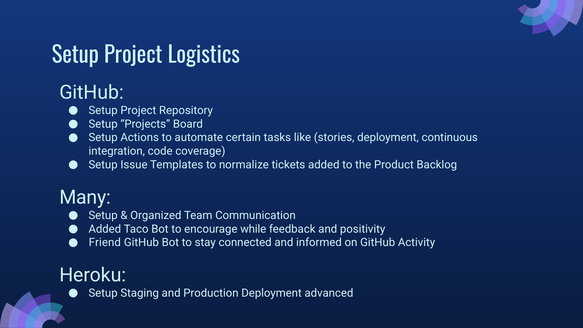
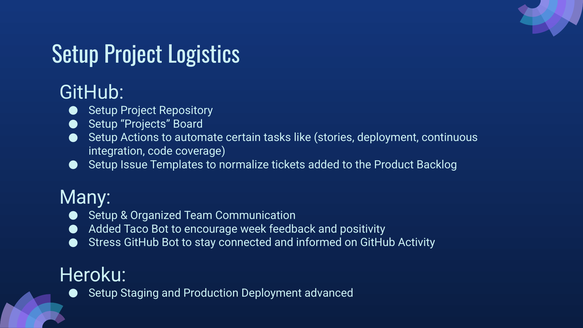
while: while -> week (253, 229)
Friend: Friend -> Stress (105, 243)
